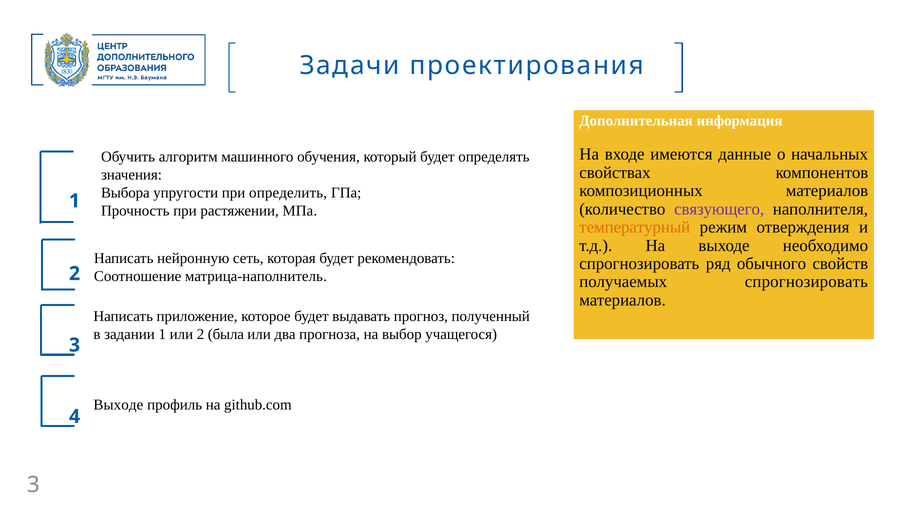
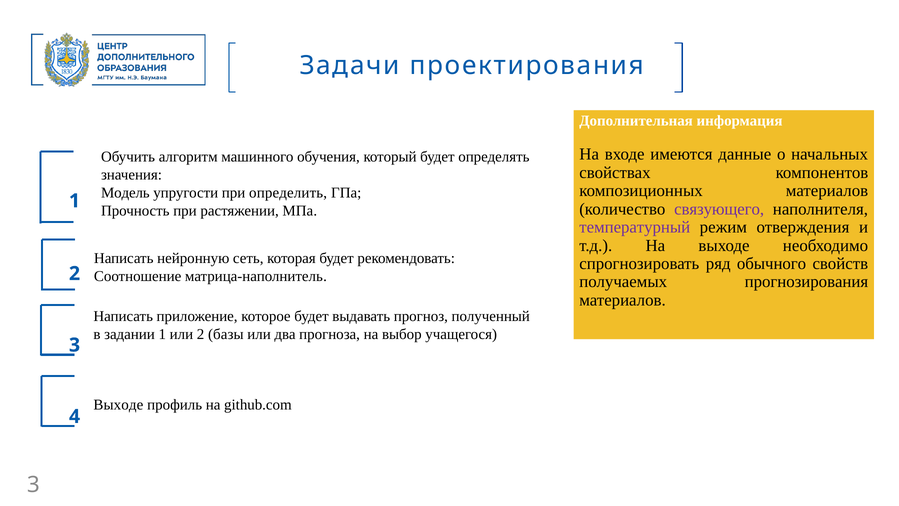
Выбора: Выбора -> Модель (125, 193)
температурный colour: orange -> purple (635, 227)
получаемых спрогнозировать: спрогнозировать -> прогнозирования (806, 282)
была: была -> базы (226, 334)
